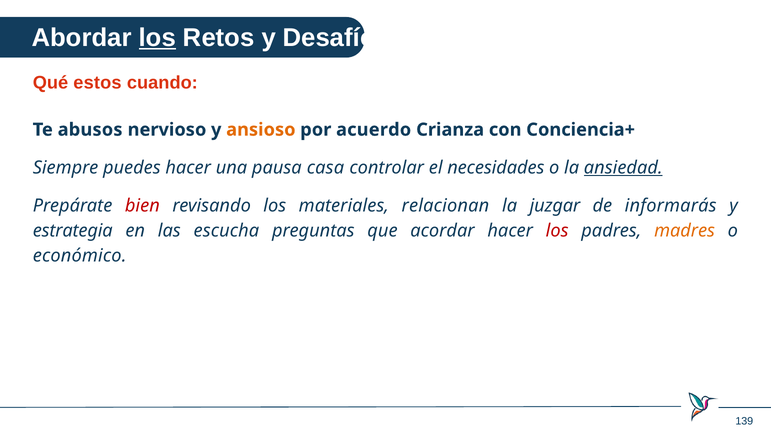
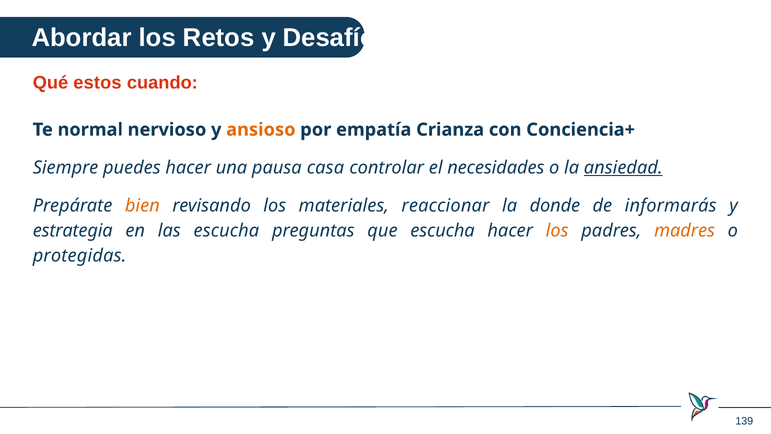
los underline: present -> none (157, 38)
abusos: abusos -> normal (90, 130)
acuerdo: acuerdo -> empatía (374, 130)
bien colour: red -> orange (142, 205)
relacionan: relacionan -> reaccionar (445, 205)
juzgar: juzgar -> donde (555, 205)
que acordar: acordar -> escucha (442, 231)
los colour: red -> orange (557, 231)
económico: económico -> protegidas (80, 256)
